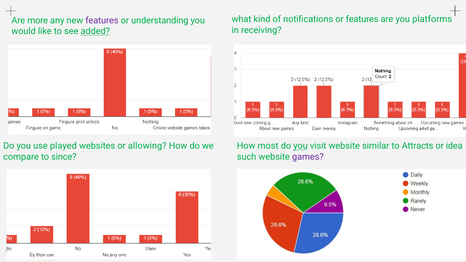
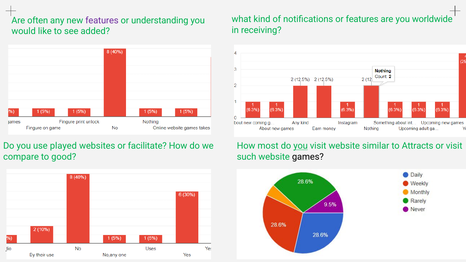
platforms: platforms -> worldwide (432, 19)
more: more -> often (38, 20)
added underline: present -> none (95, 31)
allowing: allowing -> facilitate (147, 146)
or idea: idea -> visit (454, 146)
since: since -> good (64, 157)
games colour: purple -> black (308, 157)
